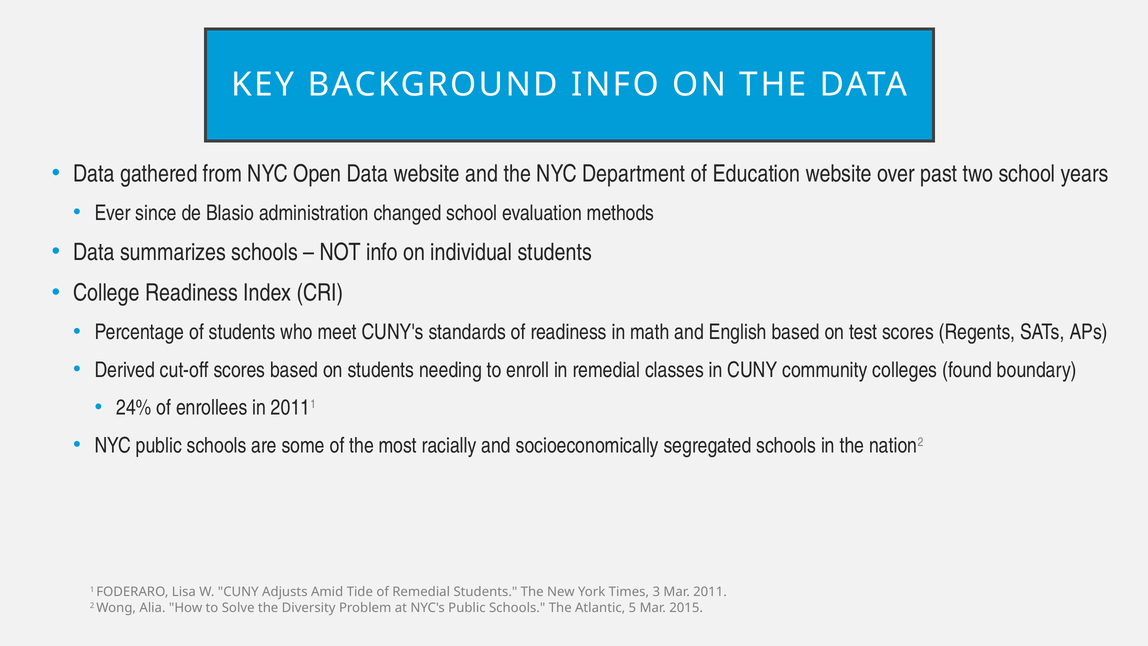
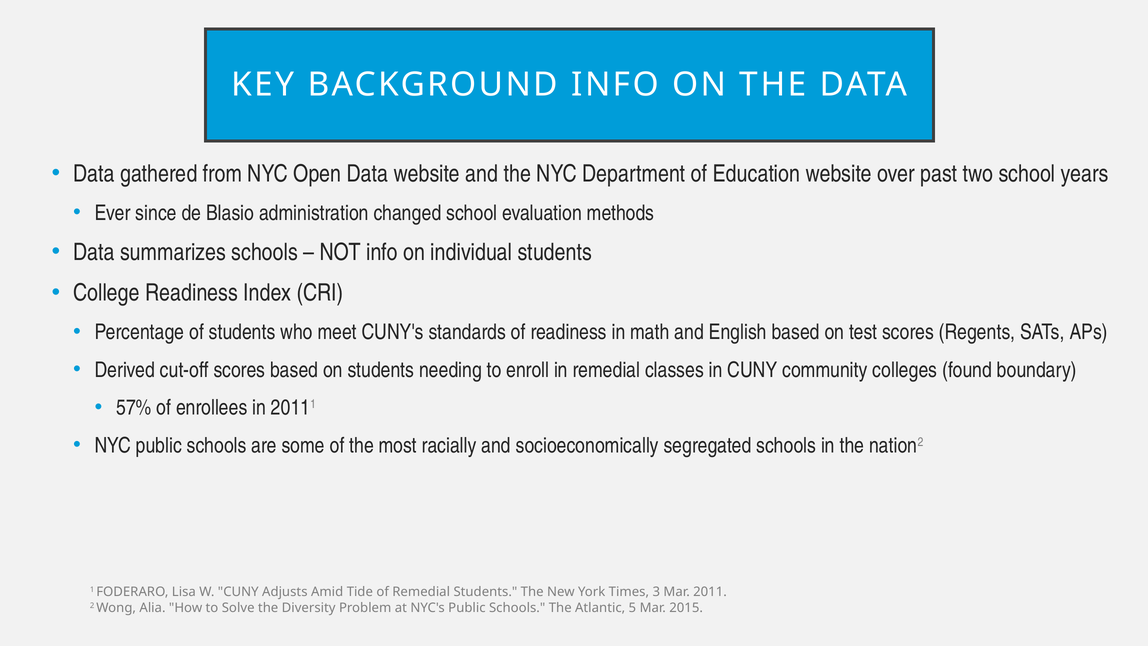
24%: 24% -> 57% (134, 408)
